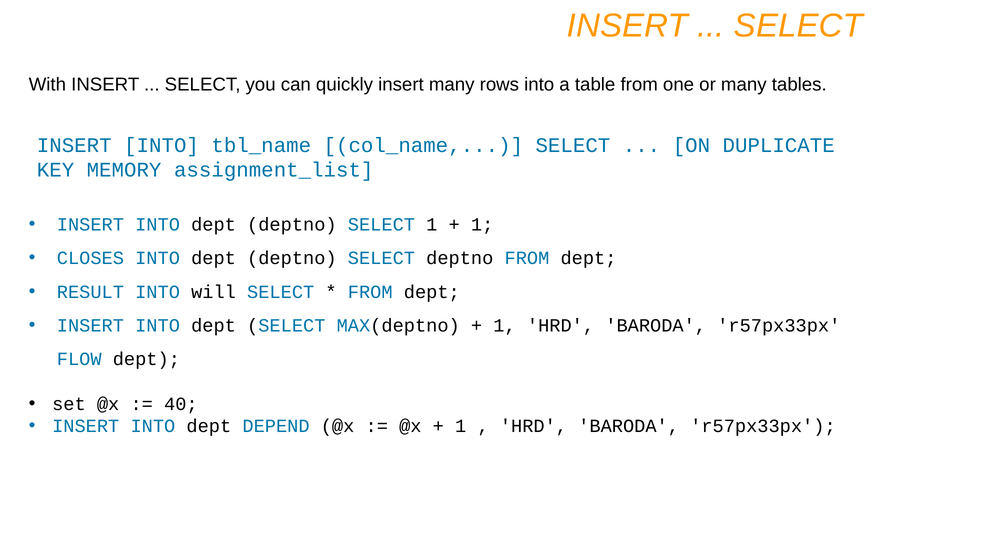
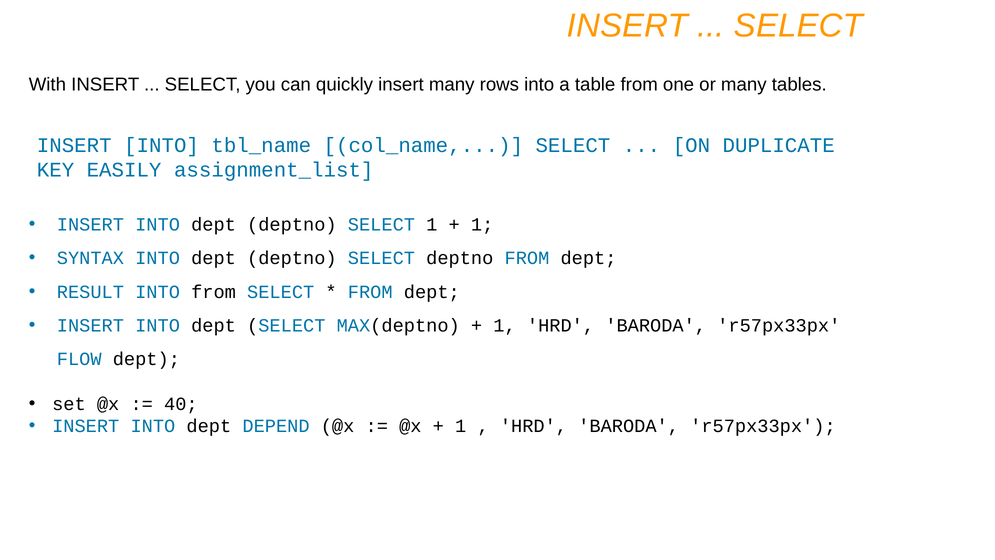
MEMORY: MEMORY -> EASILY (124, 170)
CLOSES: CLOSES -> SYNTAX (90, 258)
INTO will: will -> from (214, 292)
